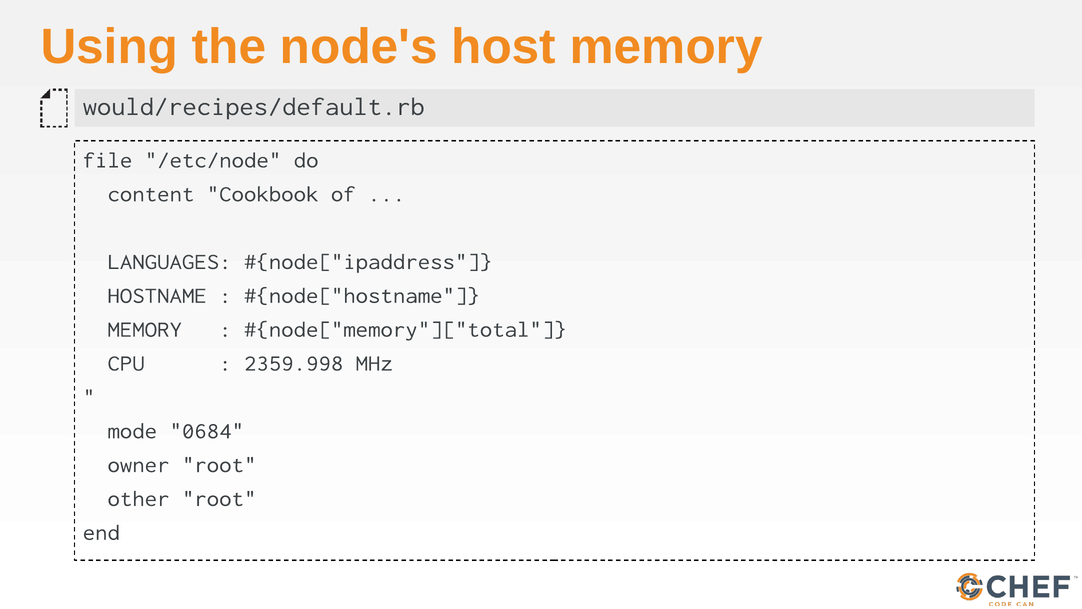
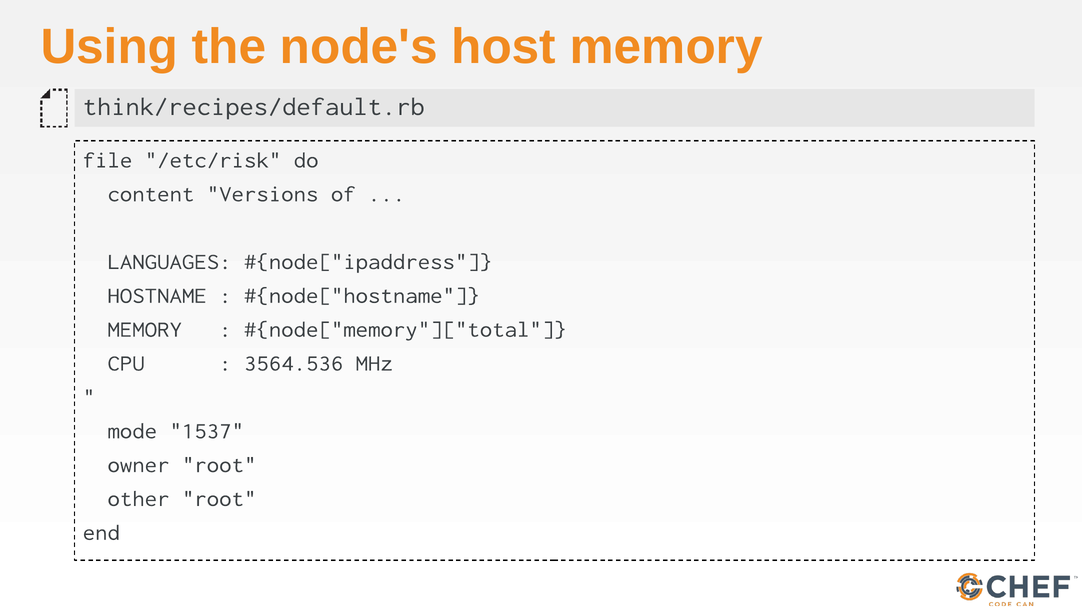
would/recipes/default.rb: would/recipes/default.rb -> think/recipes/default.rb (254, 106)
/etc/node: /etc/node -> /etc/risk (213, 160)
Cookbook: Cookbook -> Versions (263, 194)
2359.998: 2359.998 -> 3564.536 (294, 363)
0684: 0684 -> 1537 (207, 431)
